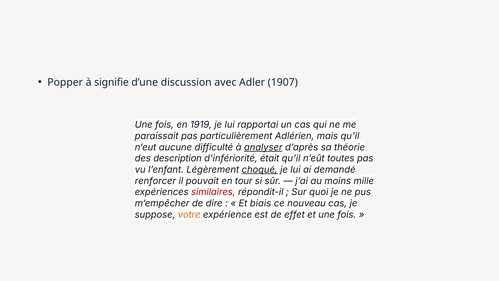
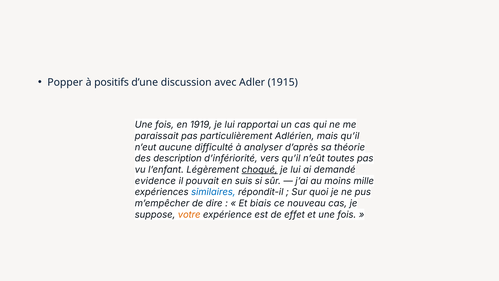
signifie: signifie -> positifs (112, 82)
1907: 1907 -> 1915 (283, 82)
analyser underline: present -> none (263, 147)
était: était -> vers (270, 158)
renforcer: renforcer -> evidence (155, 181)
tour: tour -> suis (244, 181)
similaires colour: red -> blue (213, 192)
